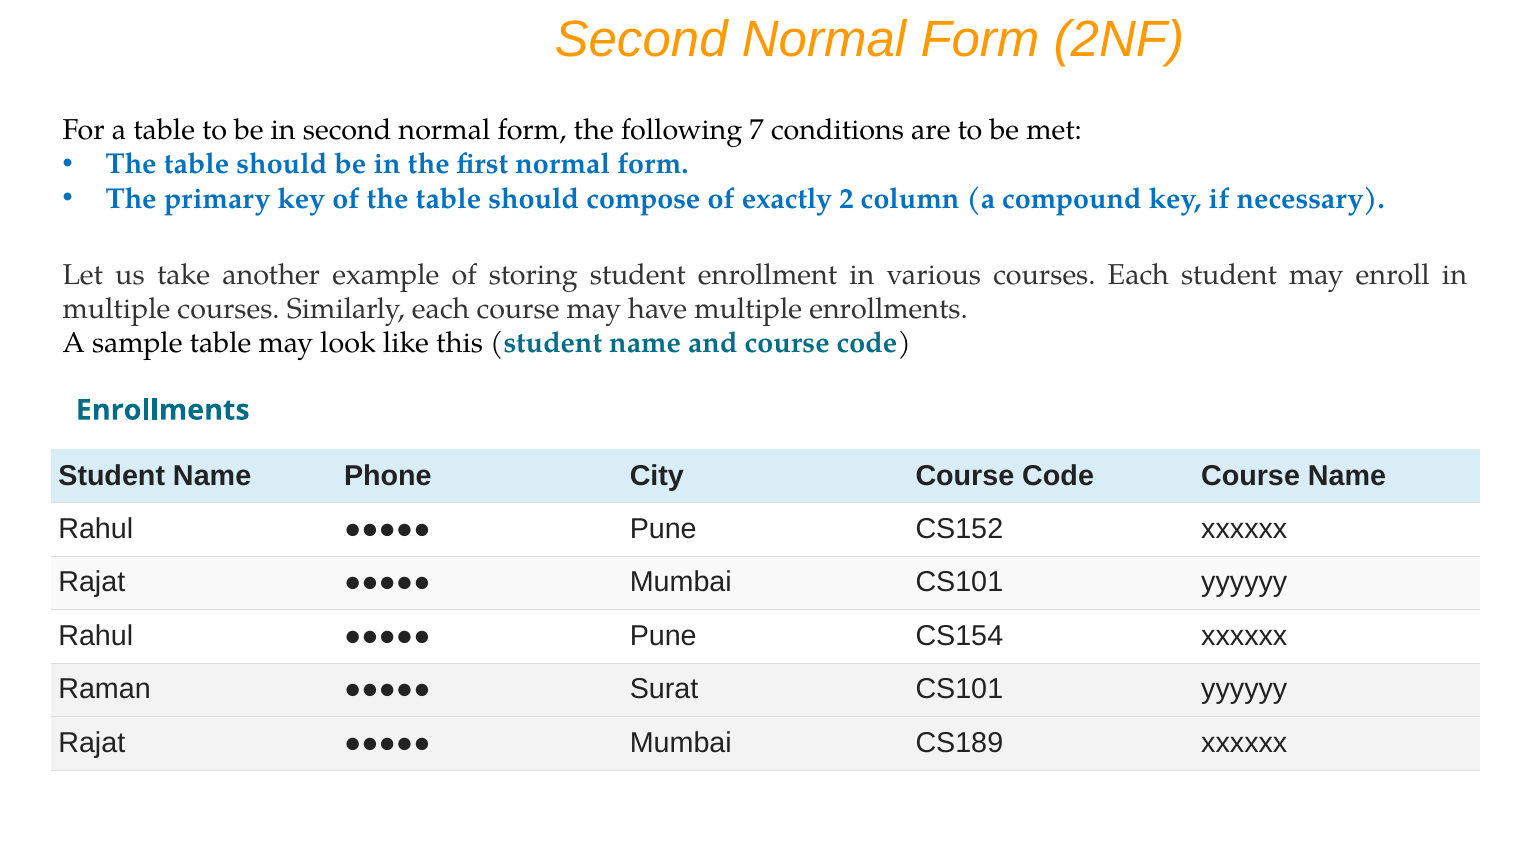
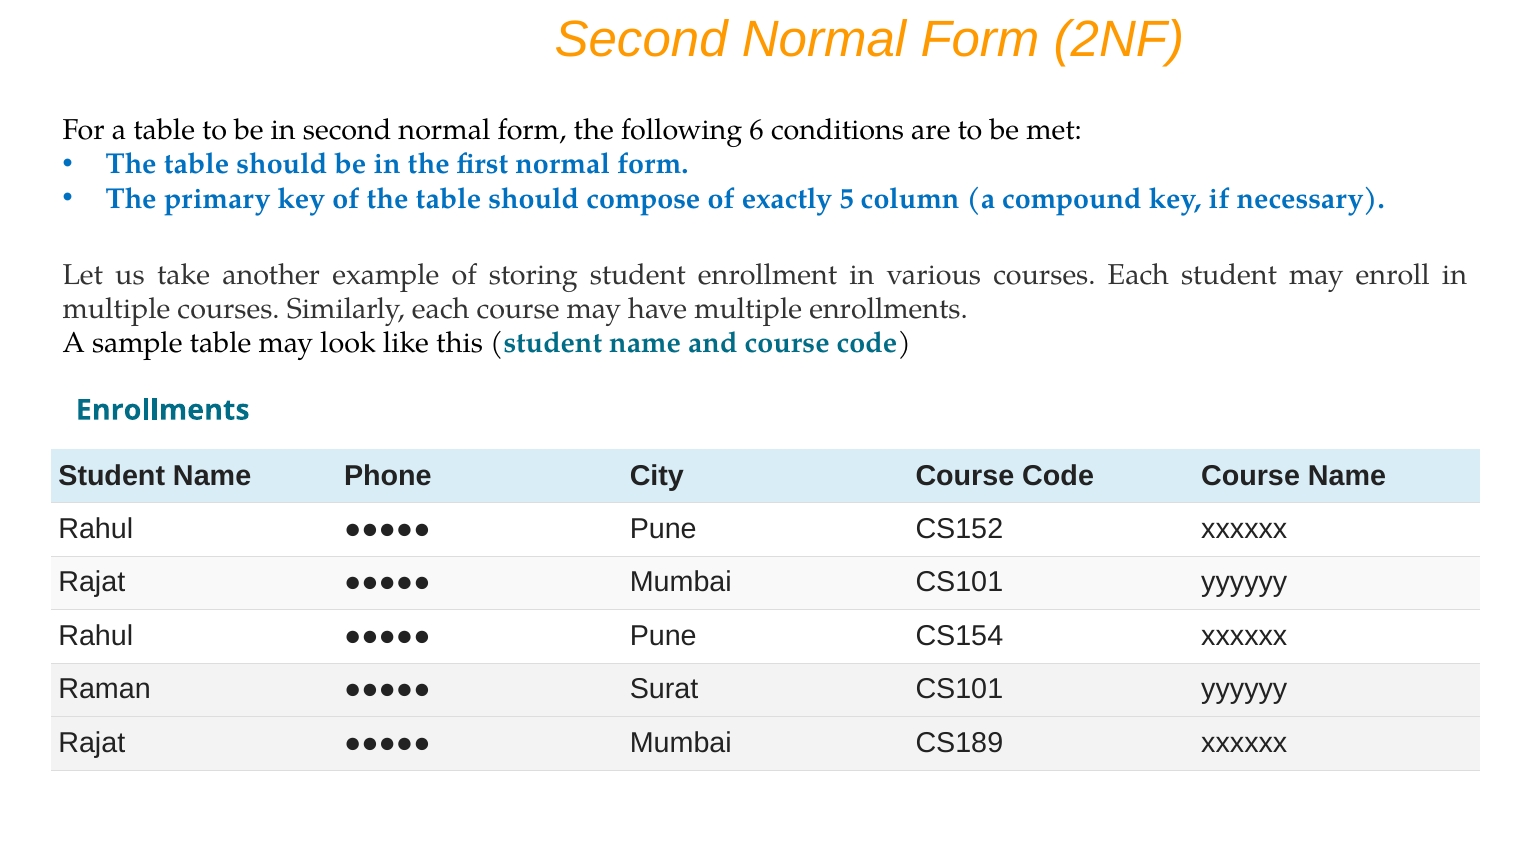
7: 7 -> 6 (757, 130)
2: 2 -> 5 (846, 199)
